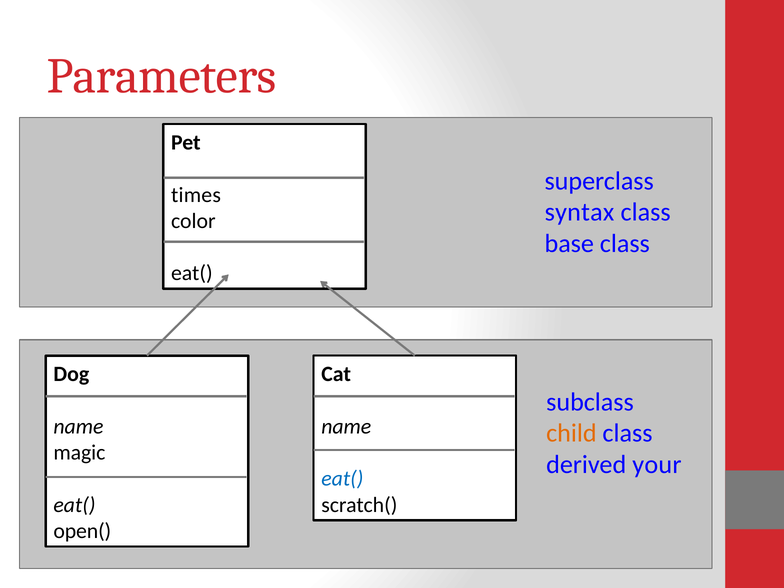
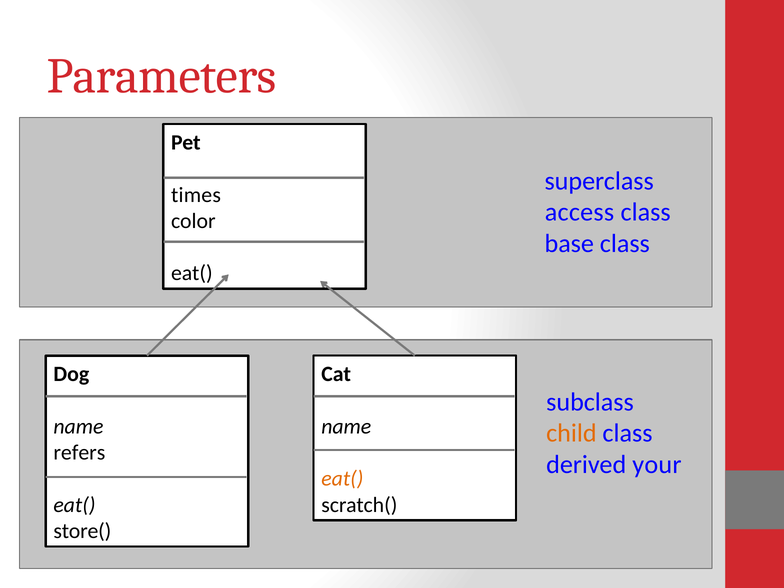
syntax: syntax -> access (579, 212)
magic: magic -> refers (79, 453)
eat( colour: blue -> orange (342, 479)
open(: open( -> store( (82, 531)
